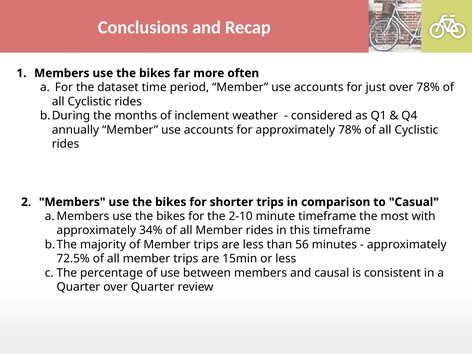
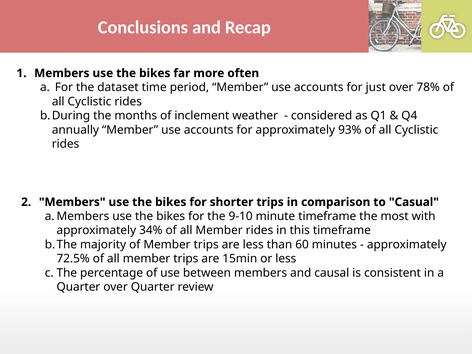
approximately 78%: 78% -> 93% (350, 130)
2-10: 2-10 -> 9-10 (241, 216)
56: 56 -> 60 (302, 245)
